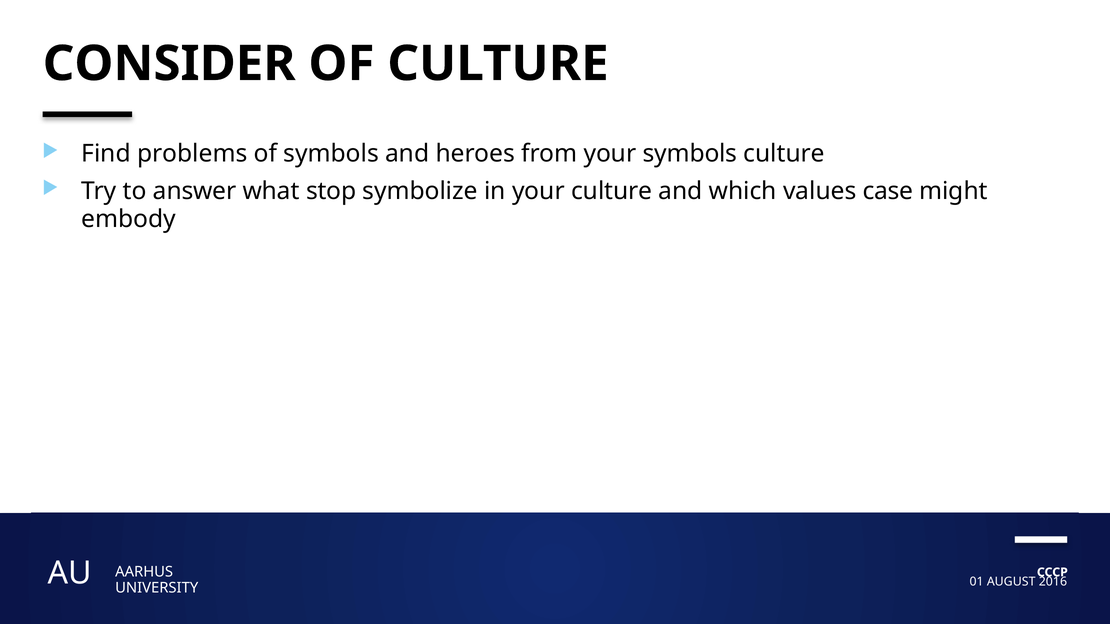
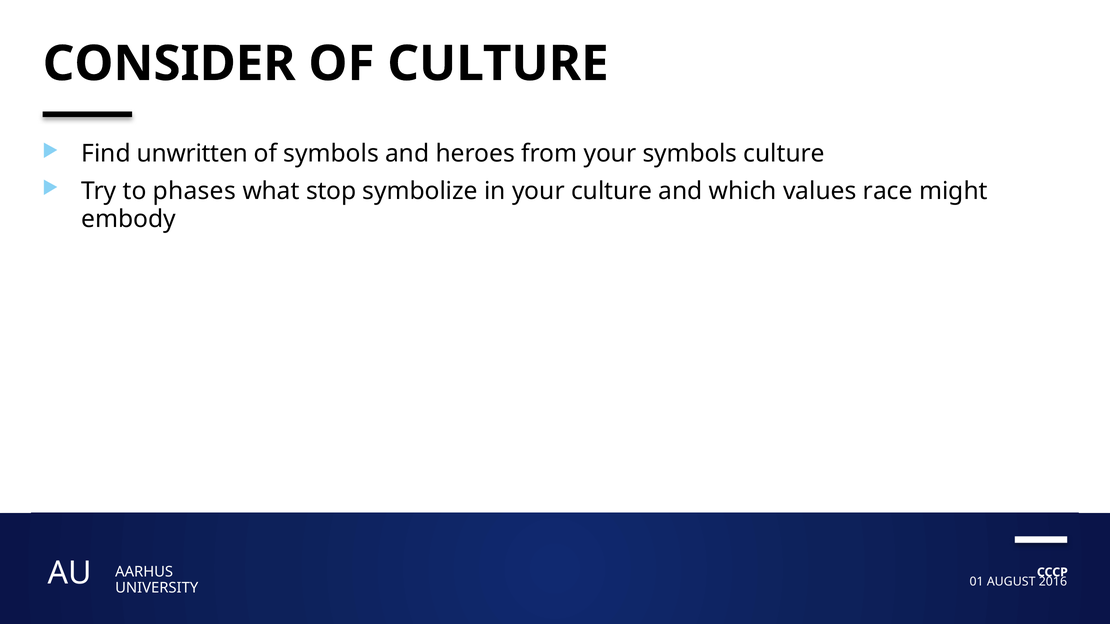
problems: problems -> unwritten (192, 154)
answer: answer -> phases (194, 191)
case: case -> race (888, 191)
